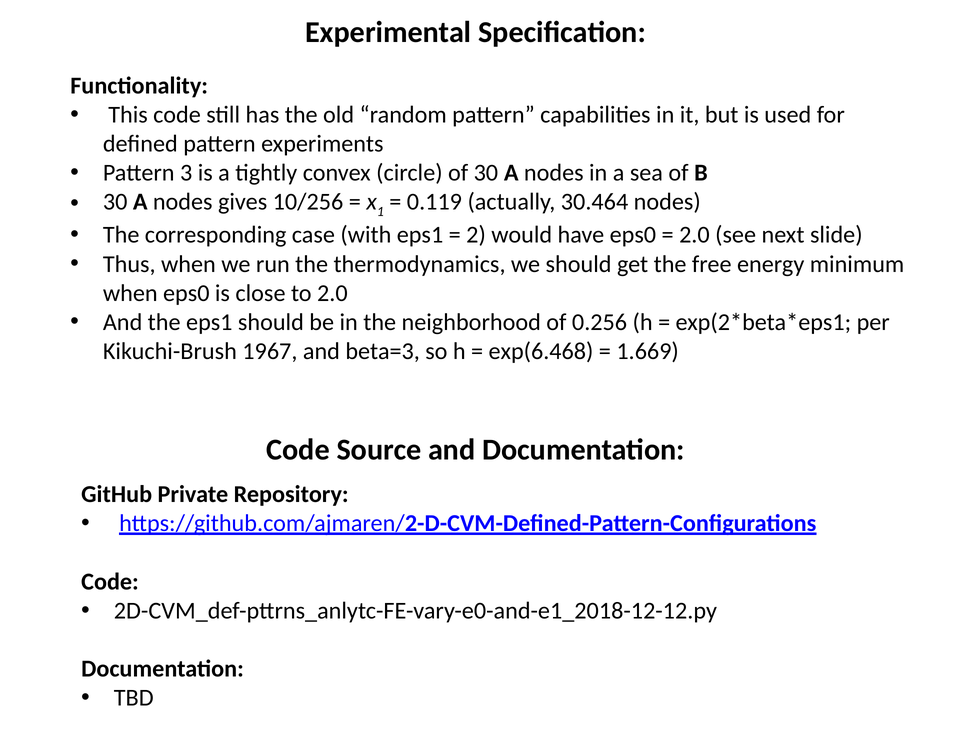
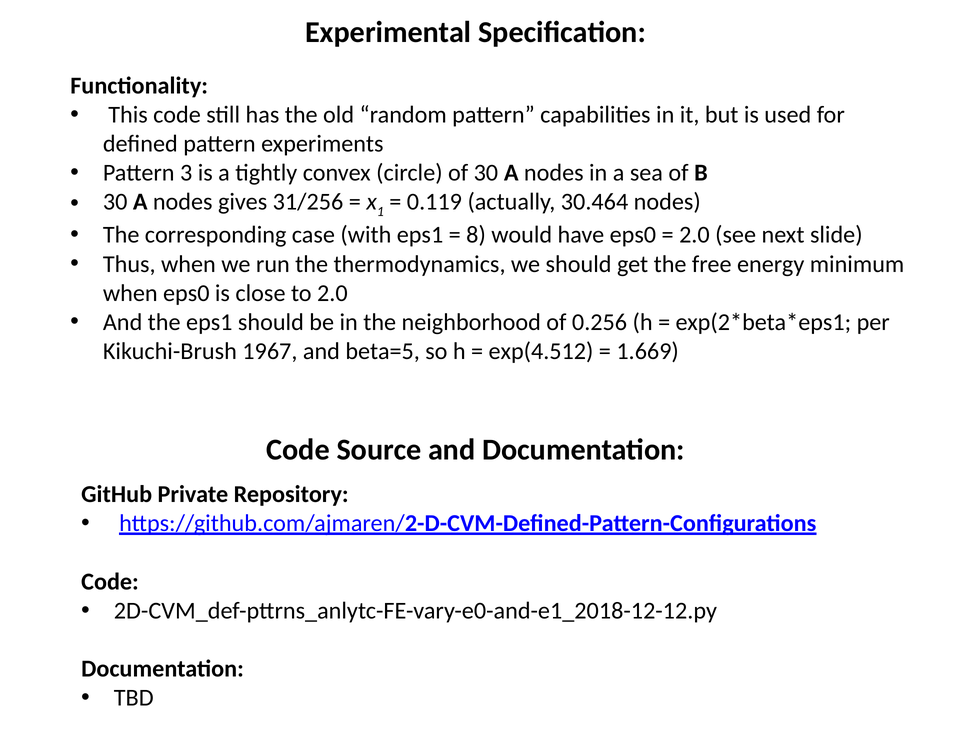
10/256: 10/256 -> 31/256 (308, 202)
2: 2 -> 8 (476, 235)
beta=3: beta=3 -> beta=5 (383, 351)
exp(6.468: exp(6.468 -> exp(4.512 (541, 351)
